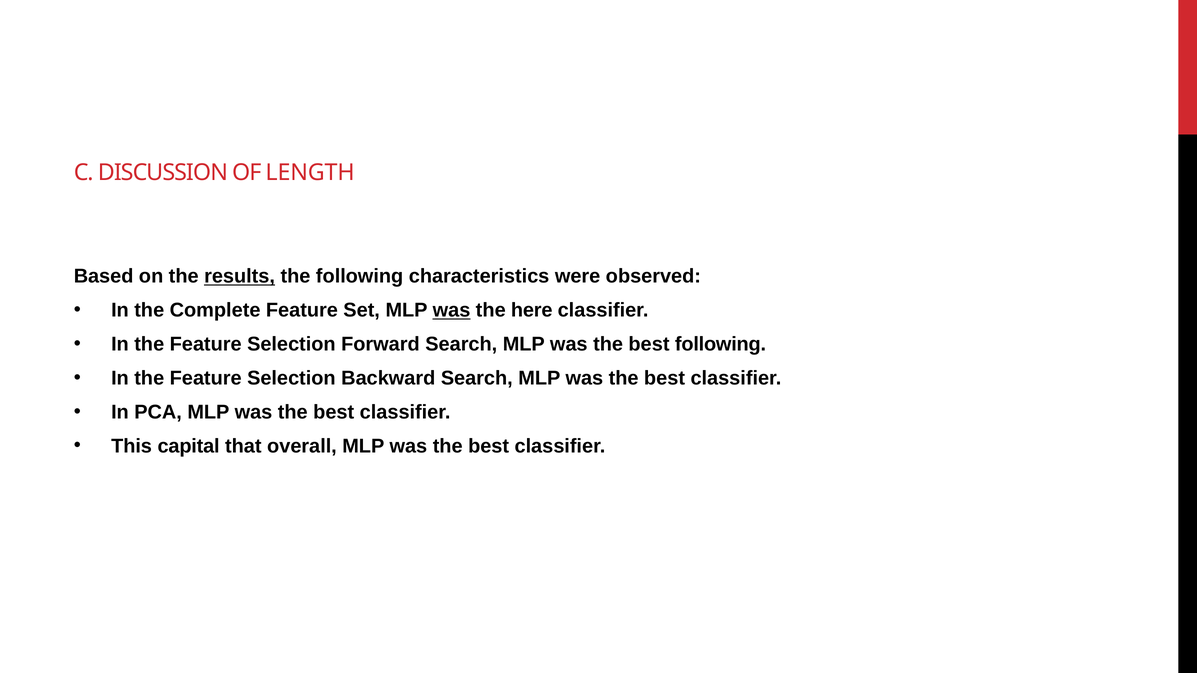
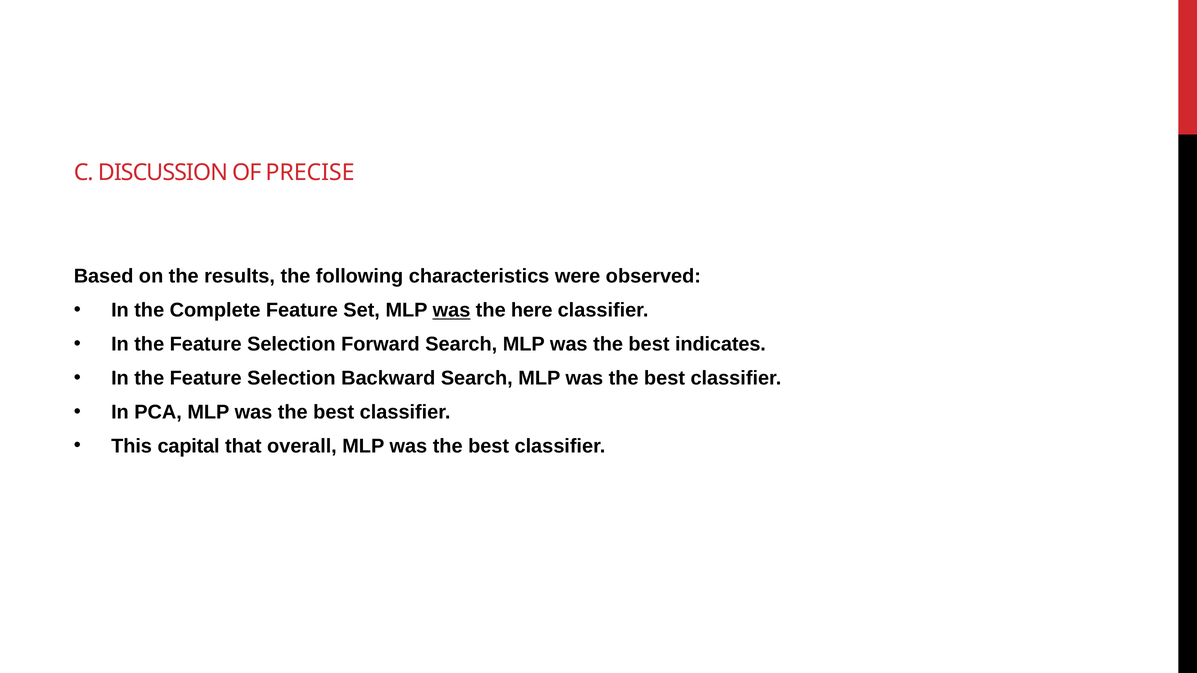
LENGTH: LENGTH -> PRECISE (310, 173)
results underline: present -> none (240, 277)
best following: following -> indicates (720, 344)
